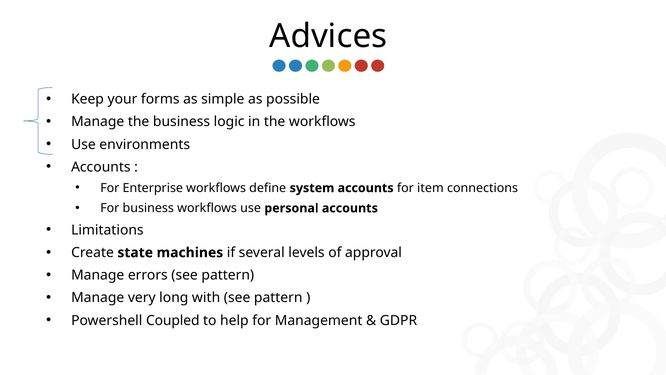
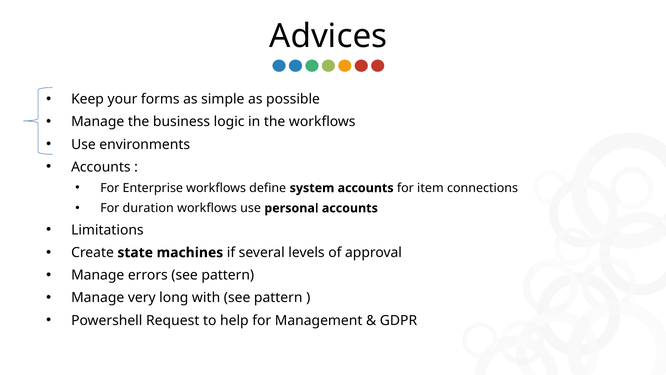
For business: business -> duration (148, 208)
Coupled: Coupled -> Request (173, 320)
